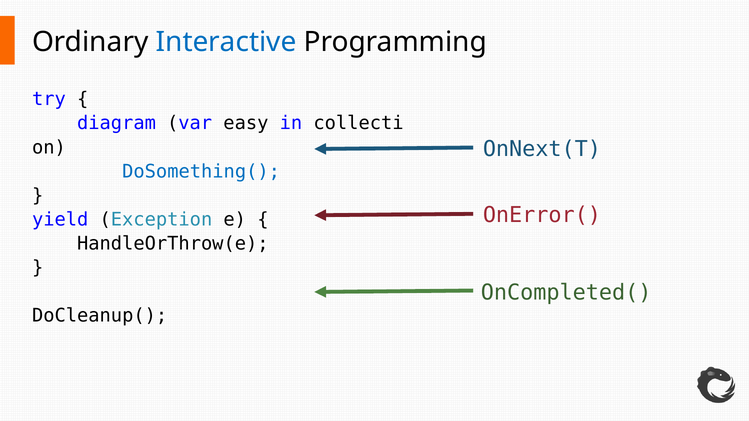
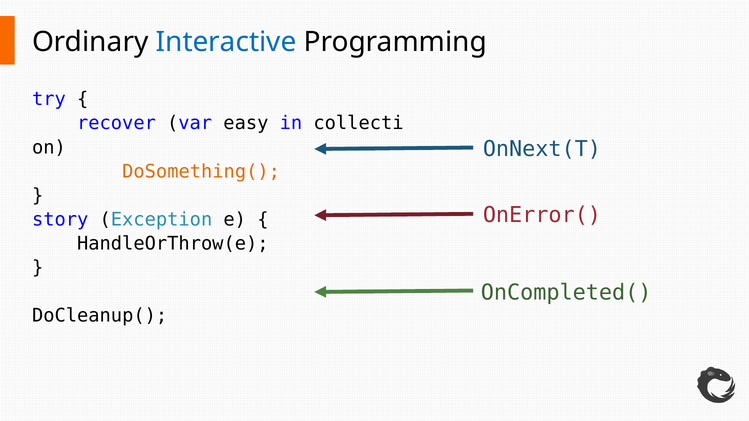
diagram: diagram -> recover (116, 123)
DoSomething( colour: blue -> orange (201, 171)
yield: yield -> story (60, 220)
